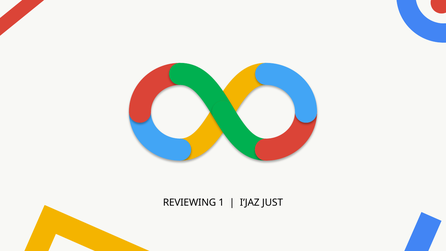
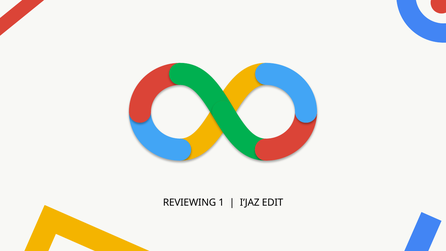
JUST: JUST -> EDIT (273, 202)
